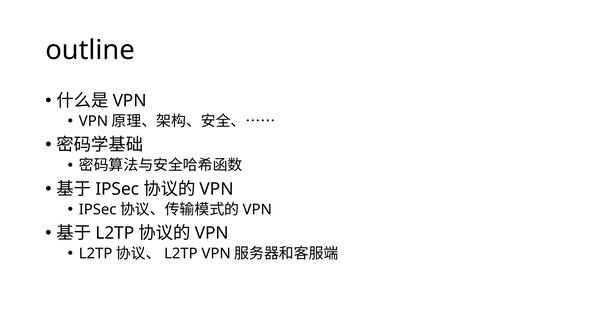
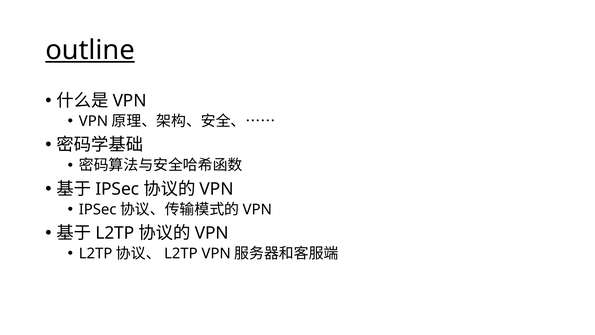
outline underline: none -> present (90, 50)
